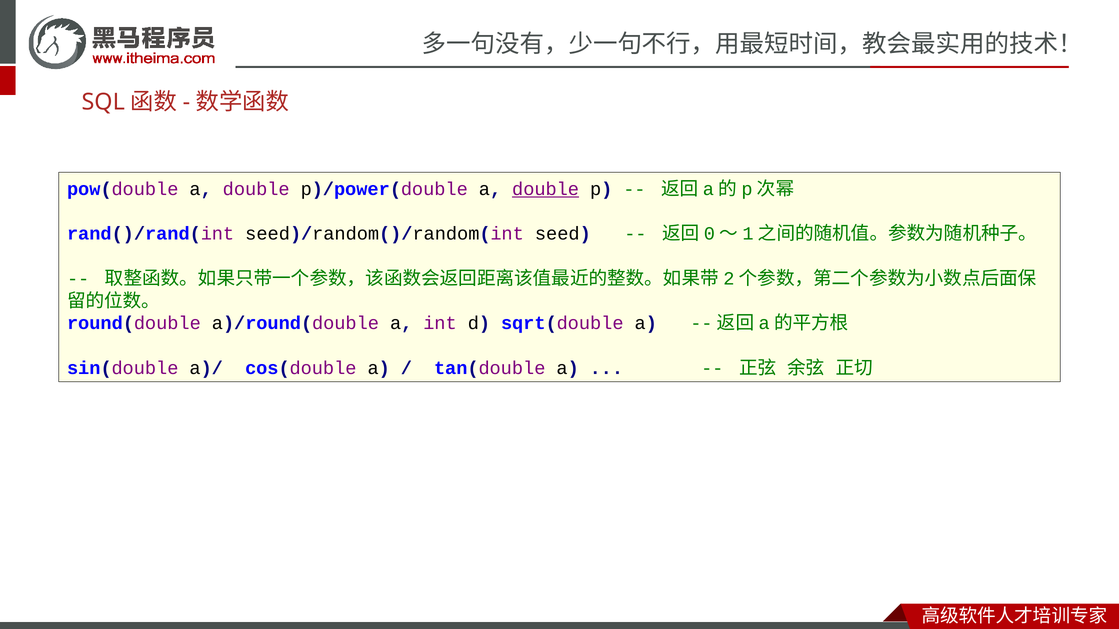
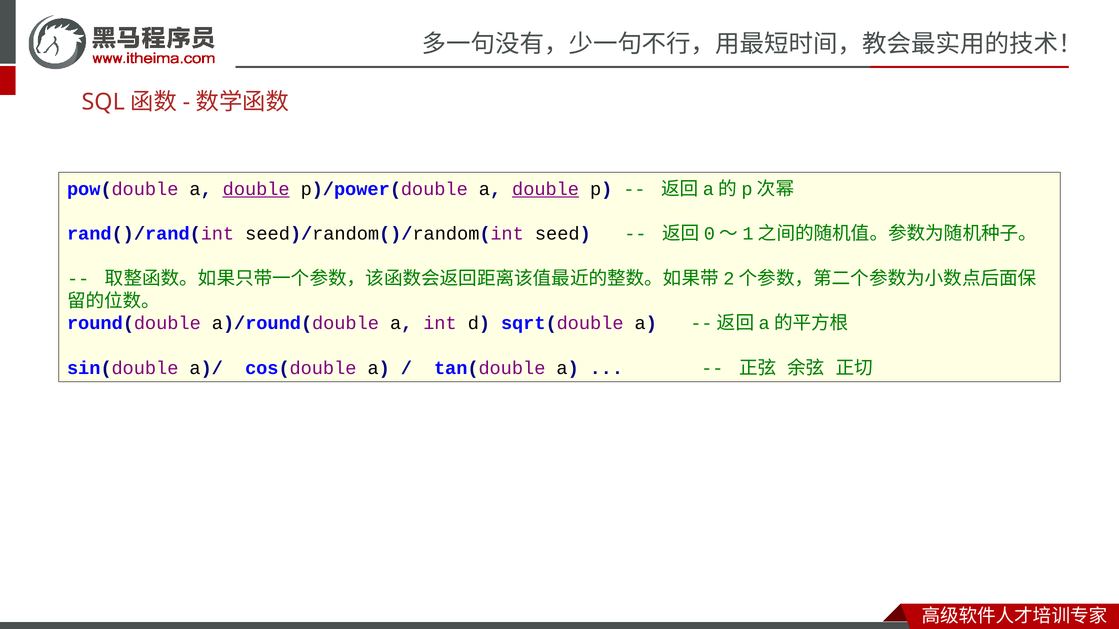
double underline: none -> present (256, 189)
